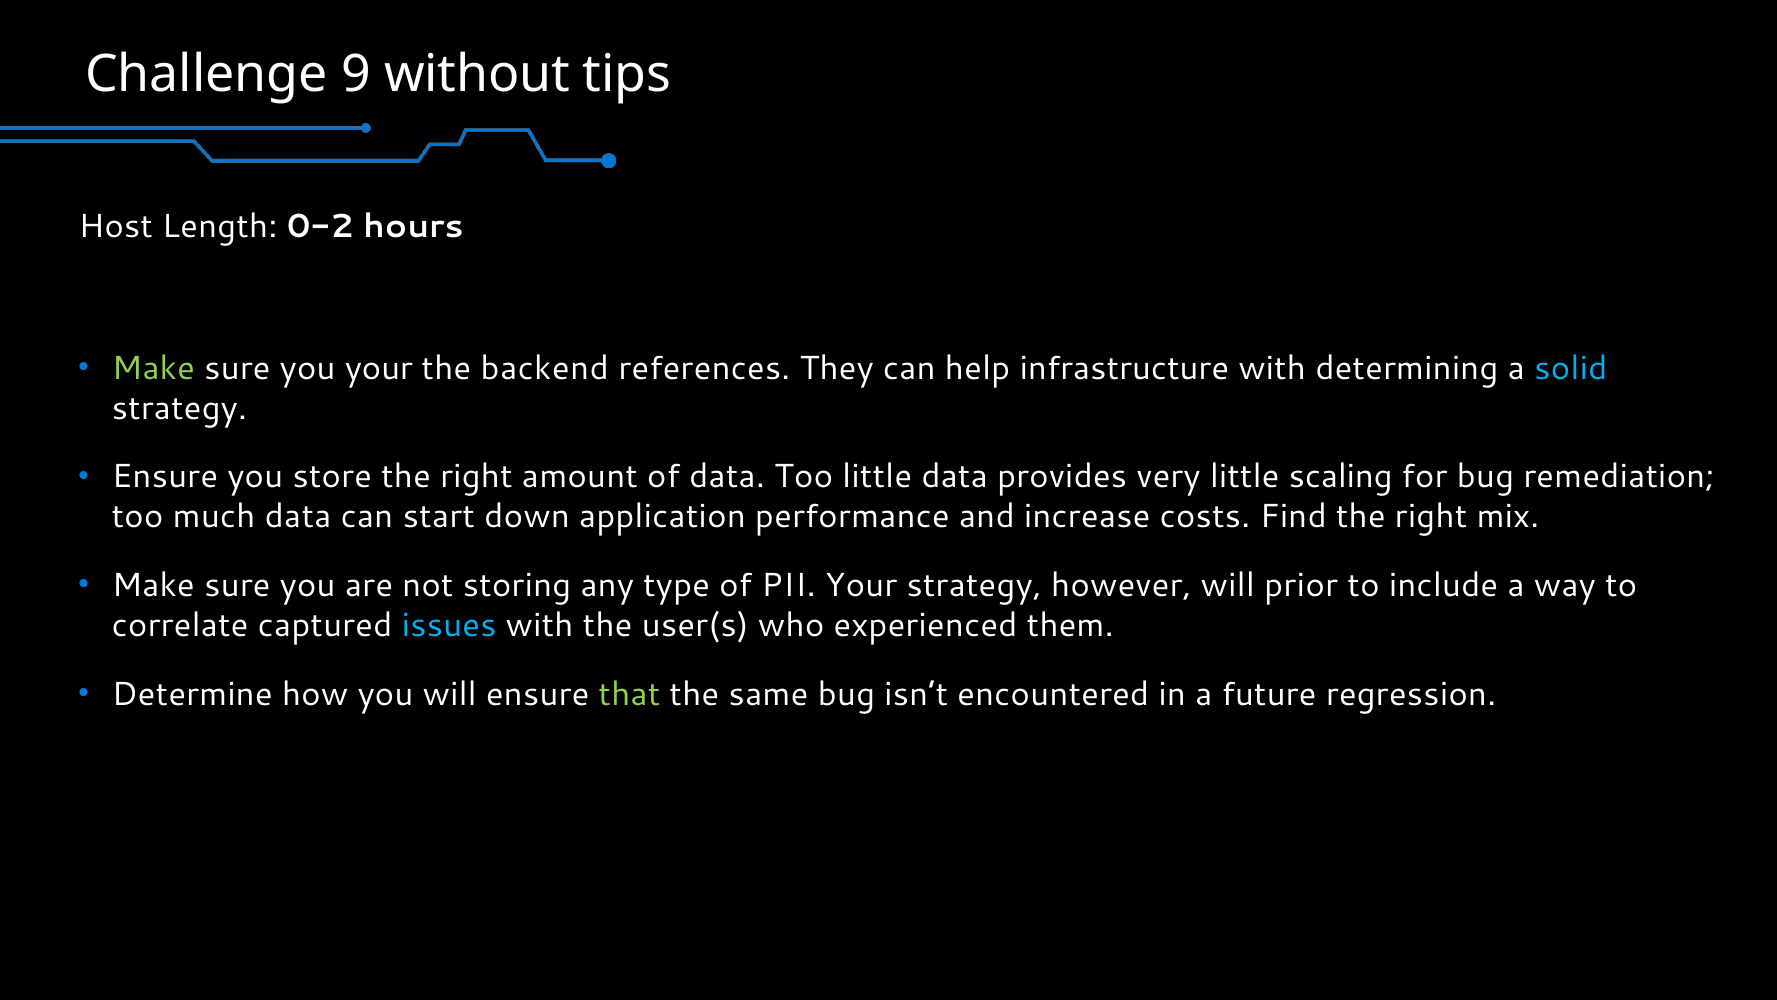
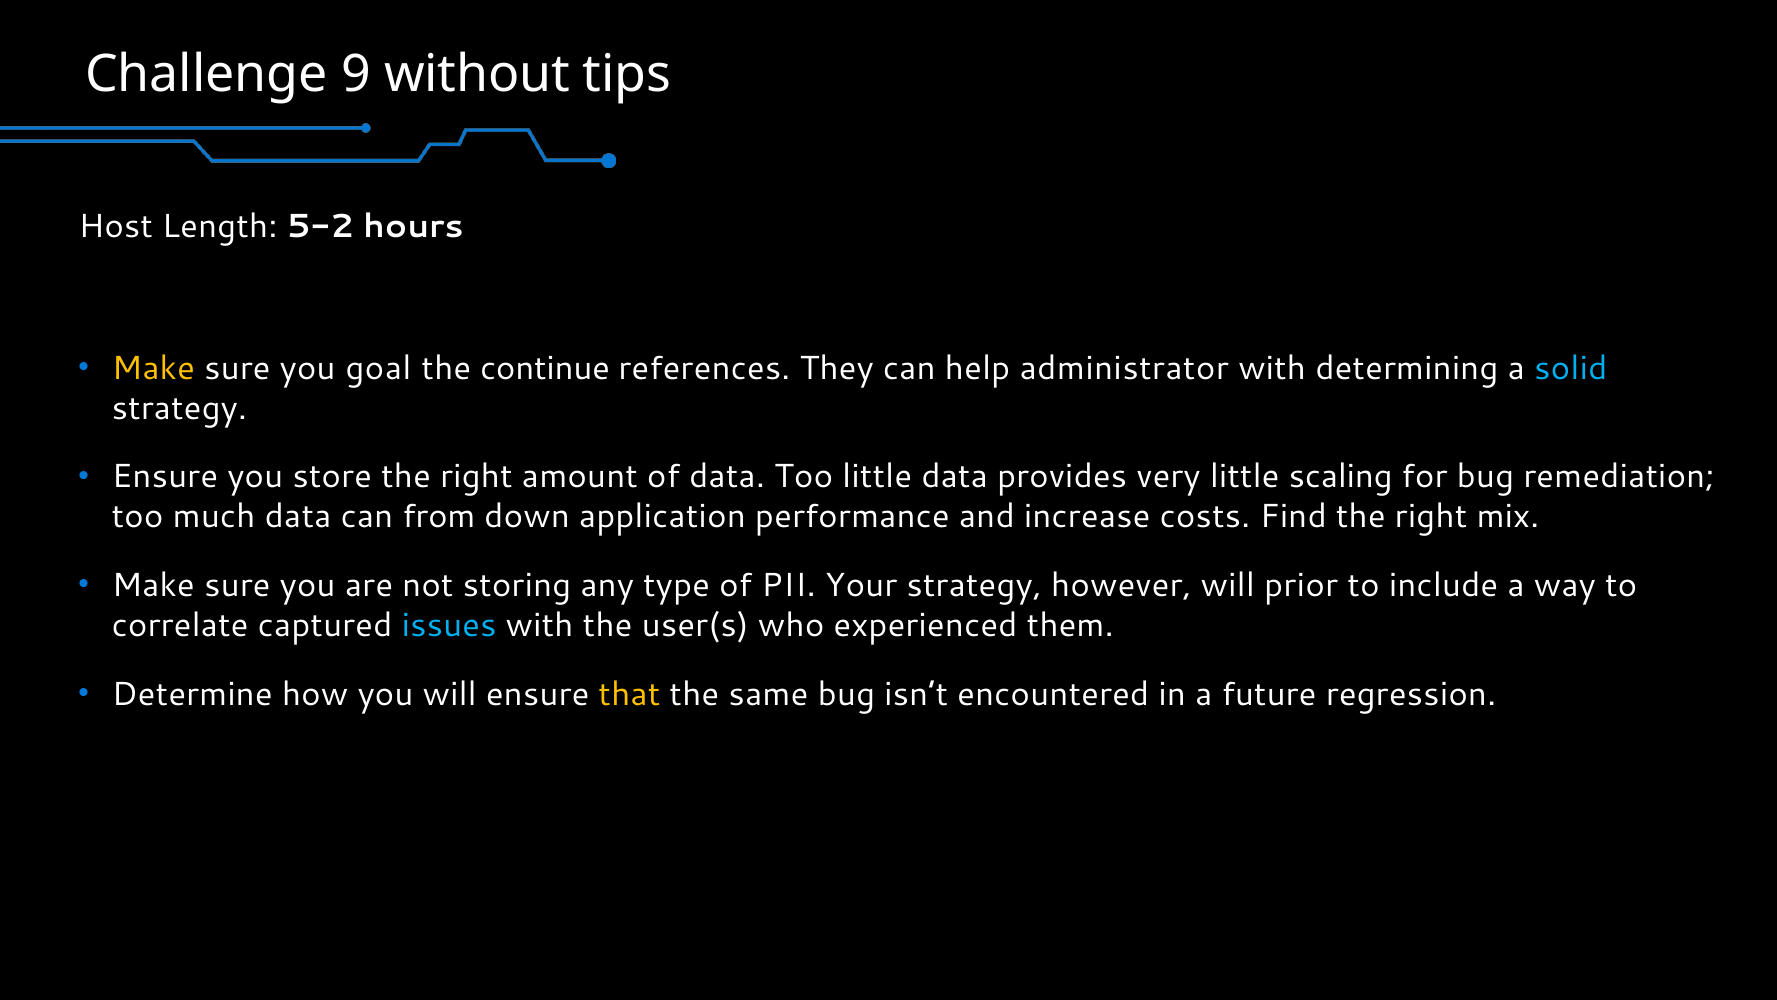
0-2: 0-2 -> 5-2 (320, 227)
Make colour: light green -> yellow (153, 368)
you your: your -> goal (378, 368)
backend: backend -> continue (545, 368)
infrastructure: infrastructure -> administrator (1124, 368)
start: start -> from (439, 517)
that colour: light green -> yellow (629, 694)
